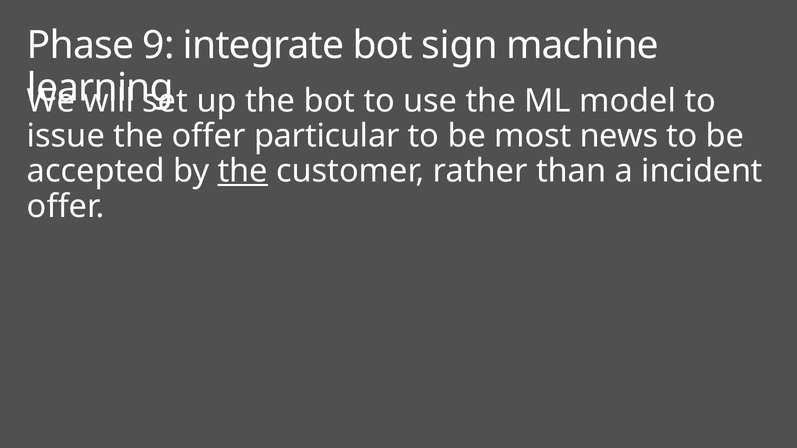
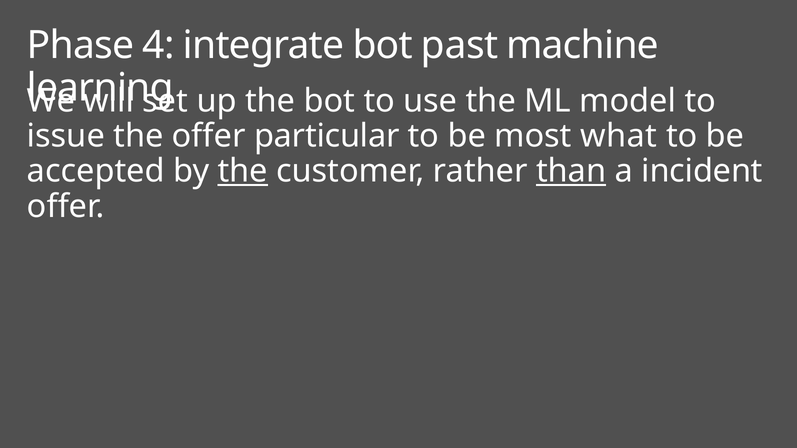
9: 9 -> 4 (159, 46)
sign: sign -> past (460, 46)
news: news -> what (619, 136)
than underline: none -> present (571, 171)
